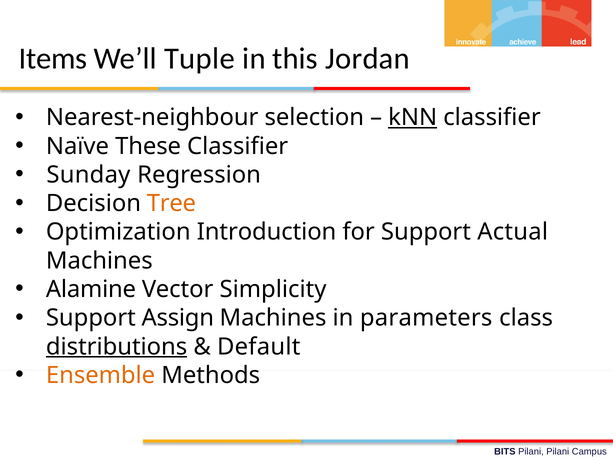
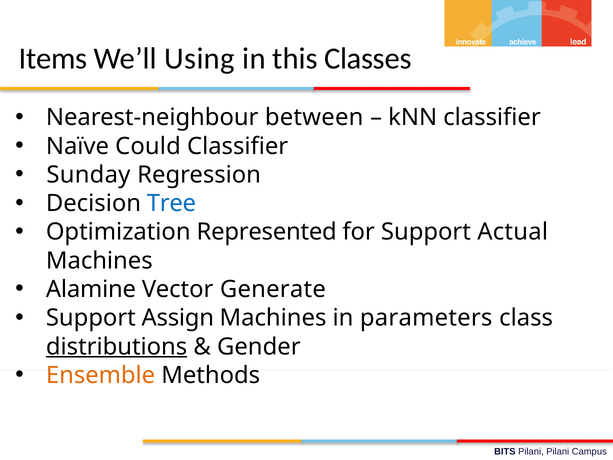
Tuple: Tuple -> Using (199, 59)
Jordan: Jordan -> Classes (368, 59)
selection: selection -> between (314, 117)
kNN underline: present -> none (413, 117)
These: These -> Could (148, 146)
Tree colour: orange -> blue (171, 203)
Introduction: Introduction -> Represented (267, 232)
Simplicity: Simplicity -> Generate (273, 289)
Default: Default -> Gender (259, 346)
